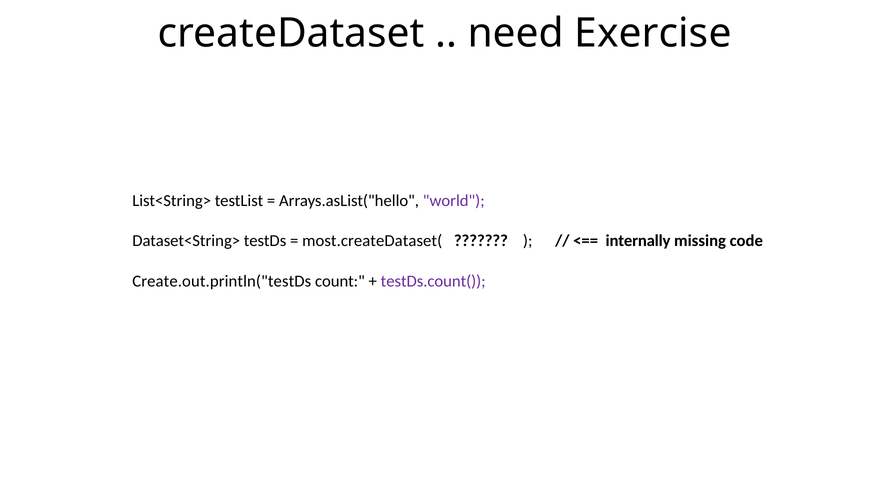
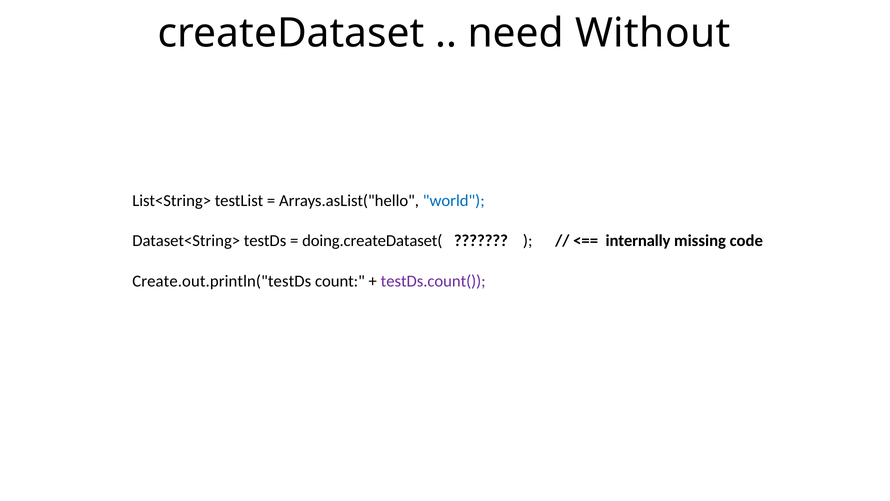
Exercise: Exercise -> Without (653, 33)
world colour: purple -> blue (454, 201)
most.createDataset(: most.createDataset( -> doing.createDataset( (372, 241)
